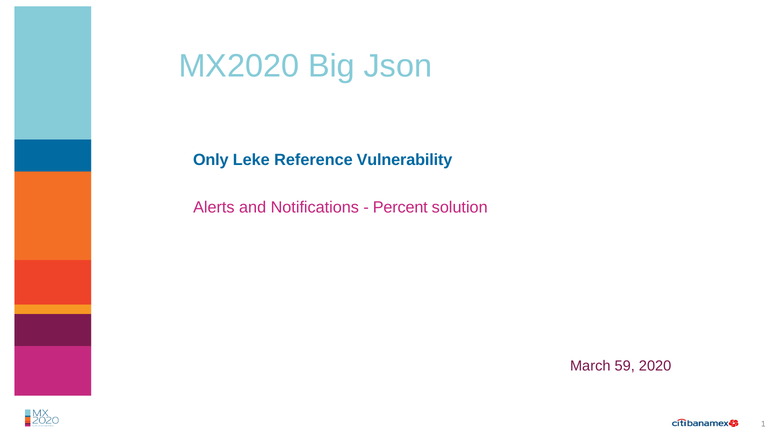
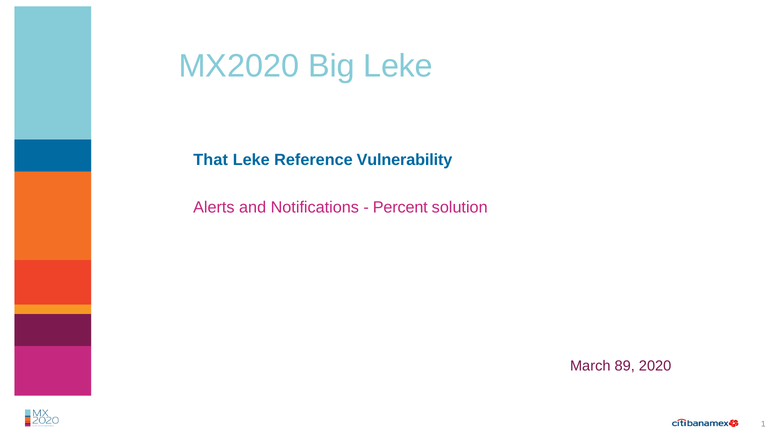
Big Json: Json -> Leke (398, 66)
Only: Only -> That (211, 160)
59: 59 -> 89 (625, 366)
